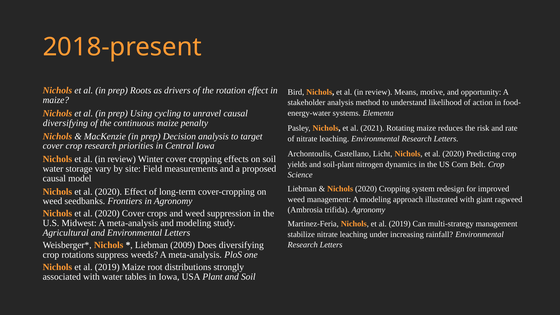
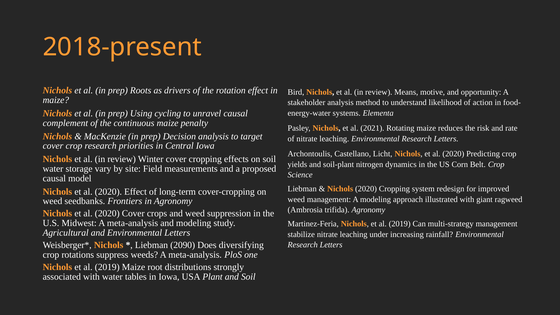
diversifying: diversifying -> complement (65, 123)
2009: 2009 -> 2090 (183, 245)
